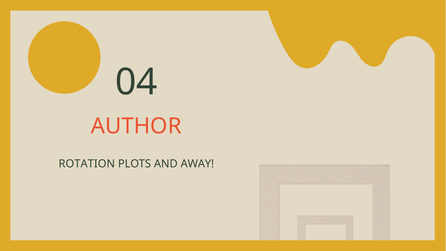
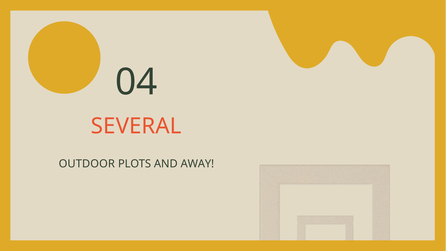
AUTHOR: AUTHOR -> SEVERAL (136, 126)
ROTATION: ROTATION -> OUTDOOR (87, 164)
